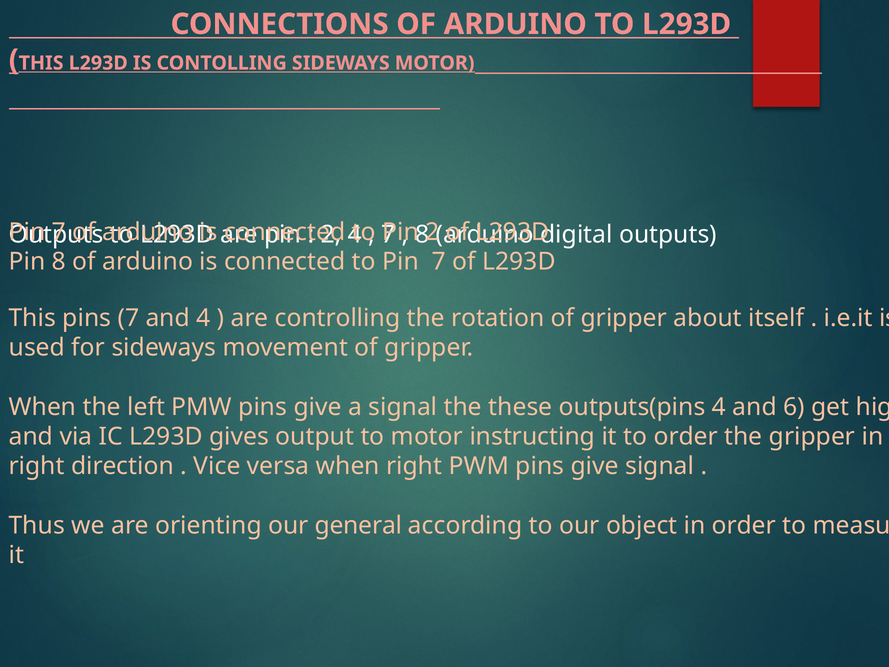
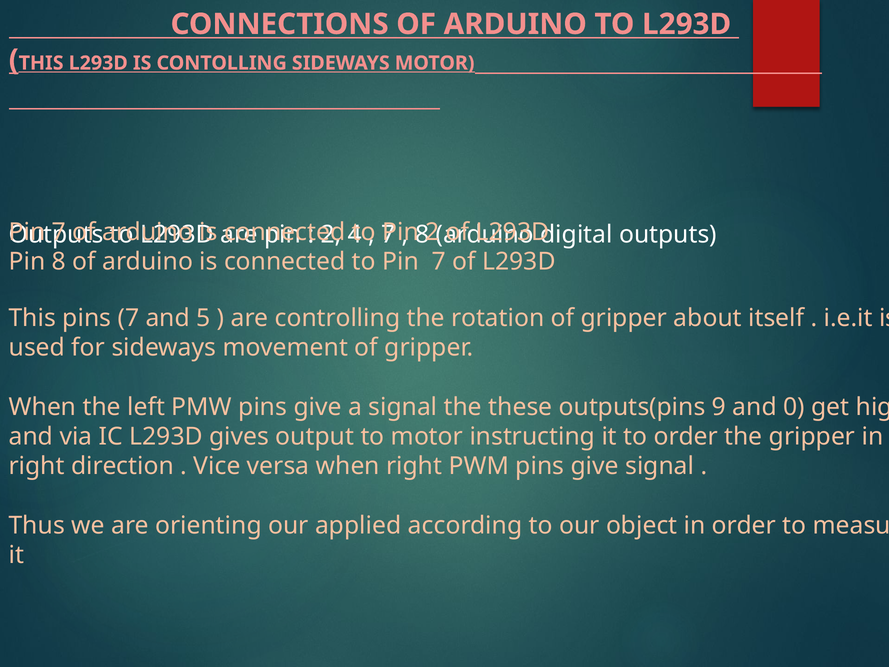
and 4: 4 -> 5 (204, 318)
outputs(pins 4: 4 -> 9 (719, 407)
6: 6 -> 0 (794, 407)
general: general -> applied (358, 525)
